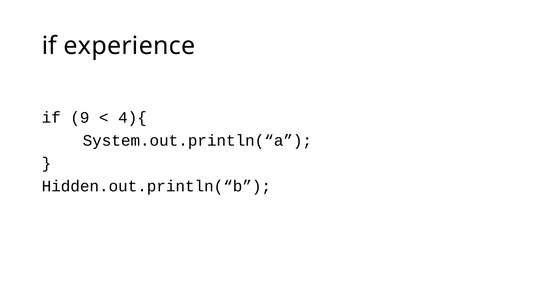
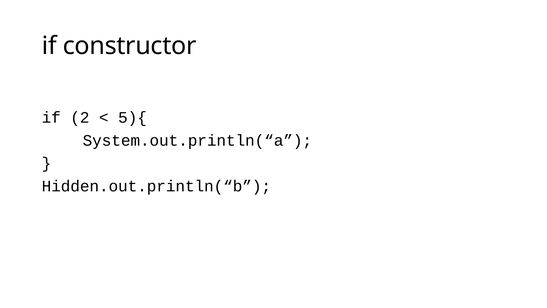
experience: experience -> constructor (130, 46)
9: 9 -> 2 (80, 117)
4){: 4){ -> 5){ (132, 117)
